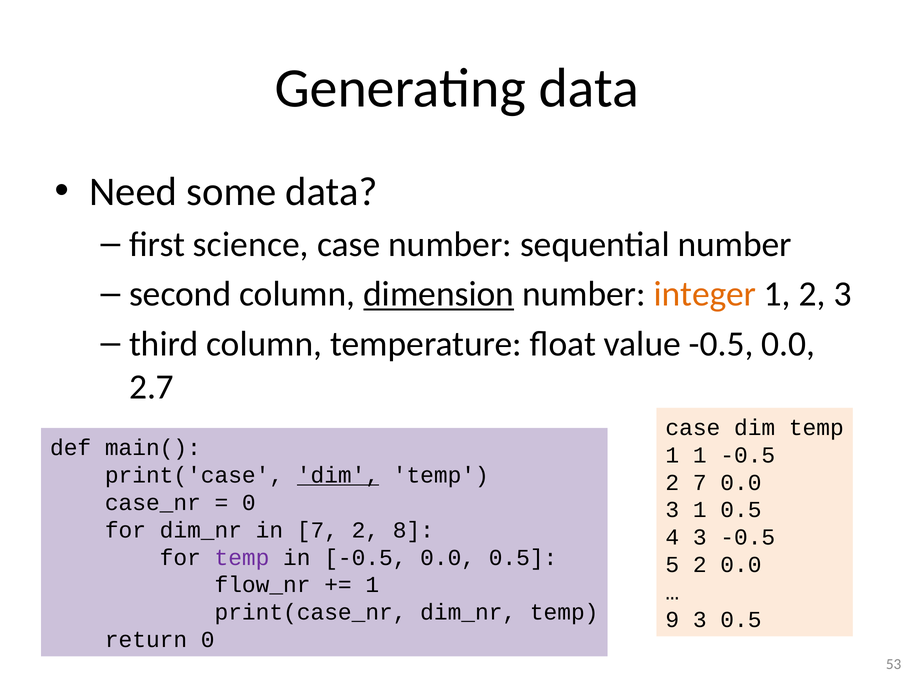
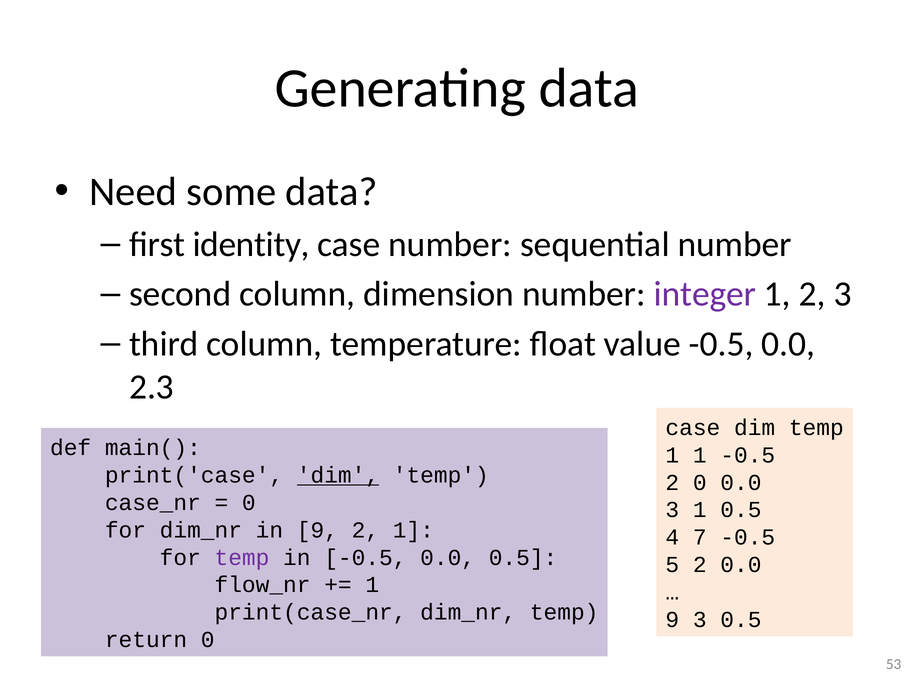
science: science -> identity (251, 244)
dimension underline: present -> none (439, 294)
integer colour: orange -> purple (705, 294)
2.7: 2.7 -> 2.3 (152, 387)
2 7: 7 -> 0 (700, 482)
in 7: 7 -> 9 (317, 530)
2 8: 8 -> 1 (413, 530)
4 3: 3 -> 7 (700, 537)
